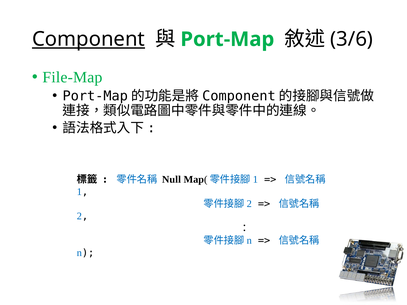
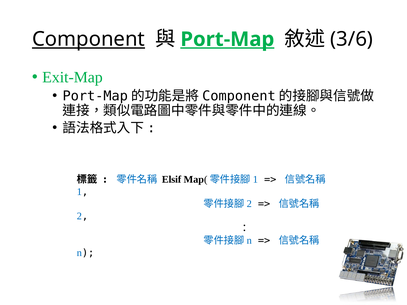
Port-Map underline: none -> present (227, 39)
File-Map: File-Map -> Exit-Map (72, 77)
Null: Null -> Elsif (172, 180)
